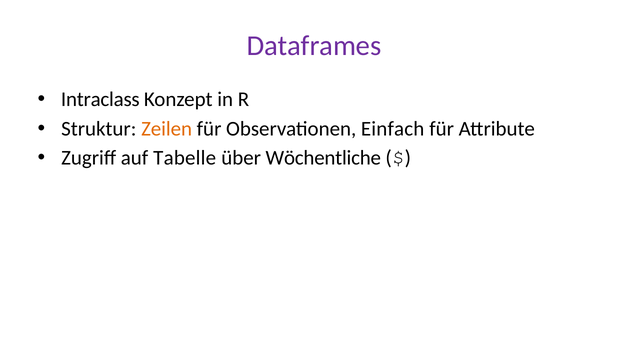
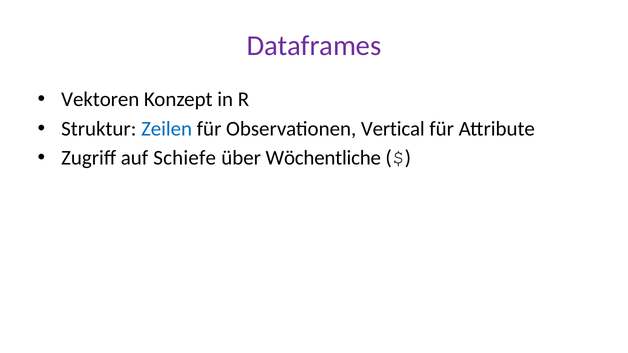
Intraclass: Intraclass -> Vektoren (100, 100)
Zeilen colour: orange -> blue (167, 129)
Einfach: Einfach -> Vertical (393, 129)
Tabelle: Tabelle -> Schiefe (185, 158)
